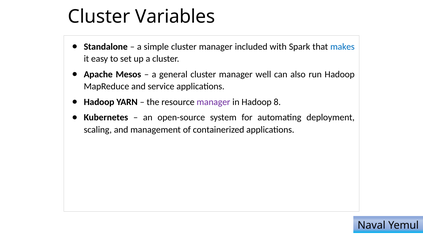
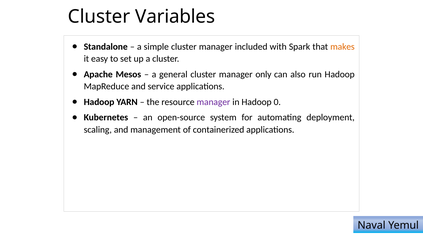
makes colour: blue -> orange (342, 47)
well: well -> only (263, 74)
8: 8 -> 0 (277, 102)
